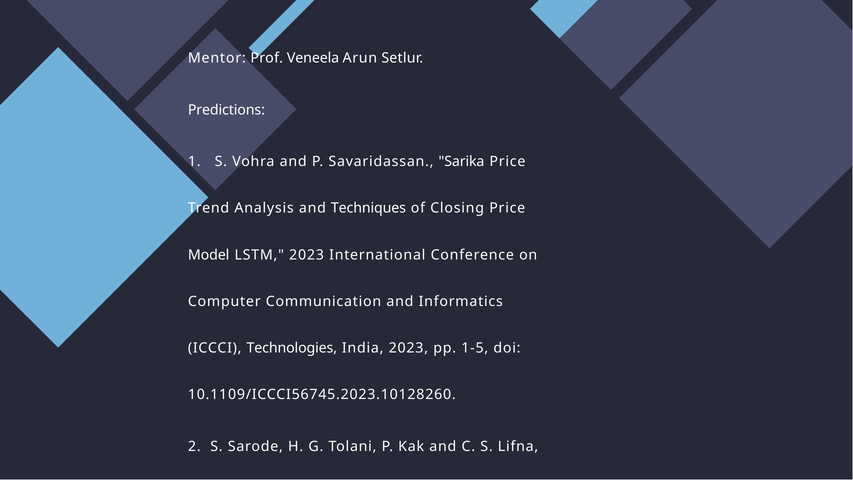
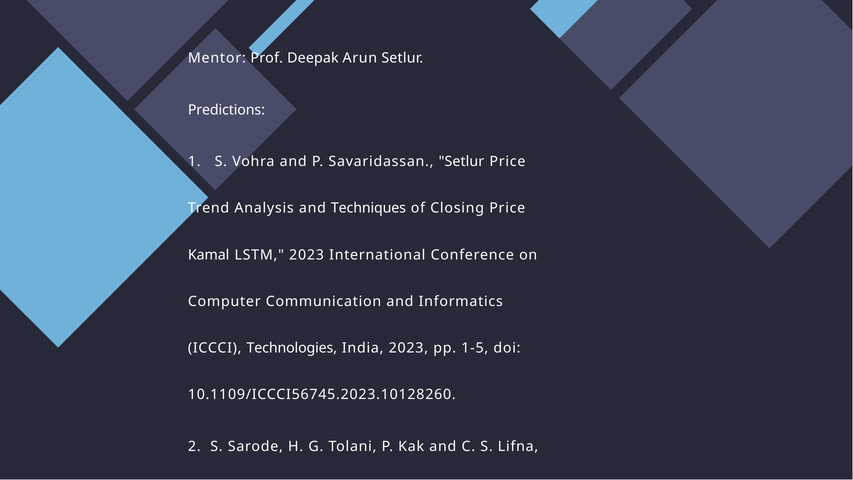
Veneela: Veneela -> Deepak (313, 58)
Savaridassan Sarika: Sarika -> Setlur (461, 162)
Model: Model -> Kamal (209, 255)
